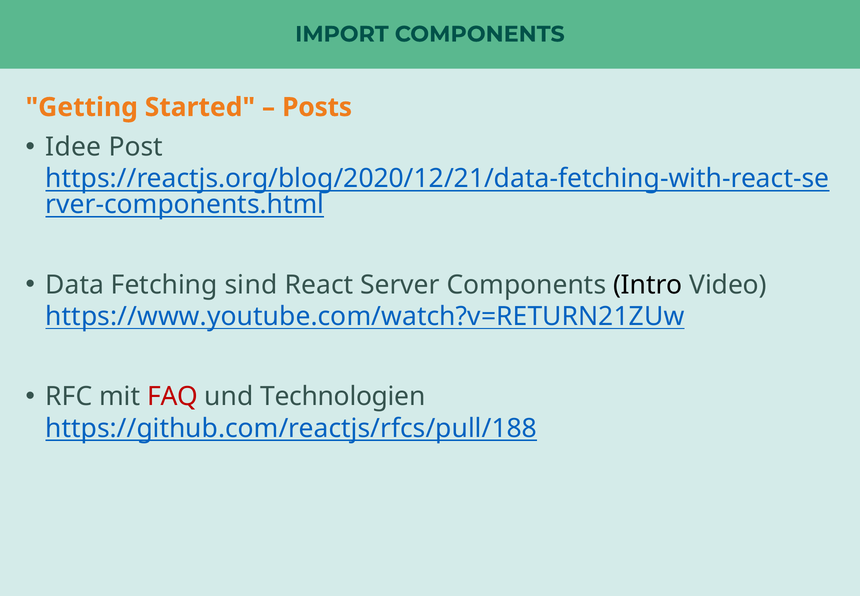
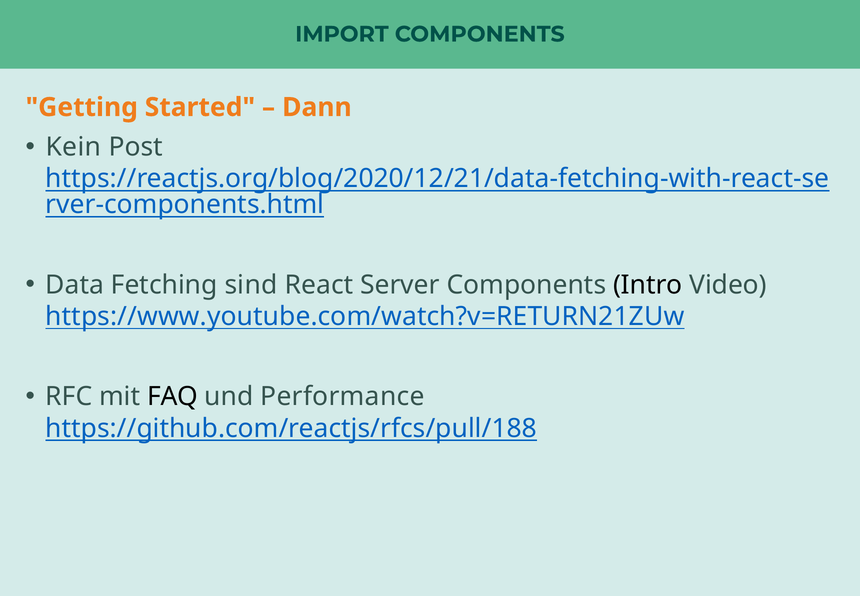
Posts: Posts -> Dann (317, 107)
Idee: Idee -> Kein (73, 147)
FAQ colour: red -> black (172, 396)
Technologien: Technologien -> Performance (343, 396)
